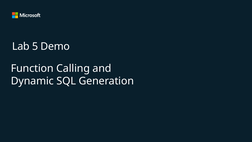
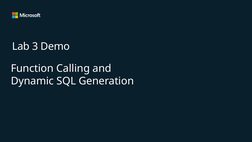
5: 5 -> 3 (35, 46)
